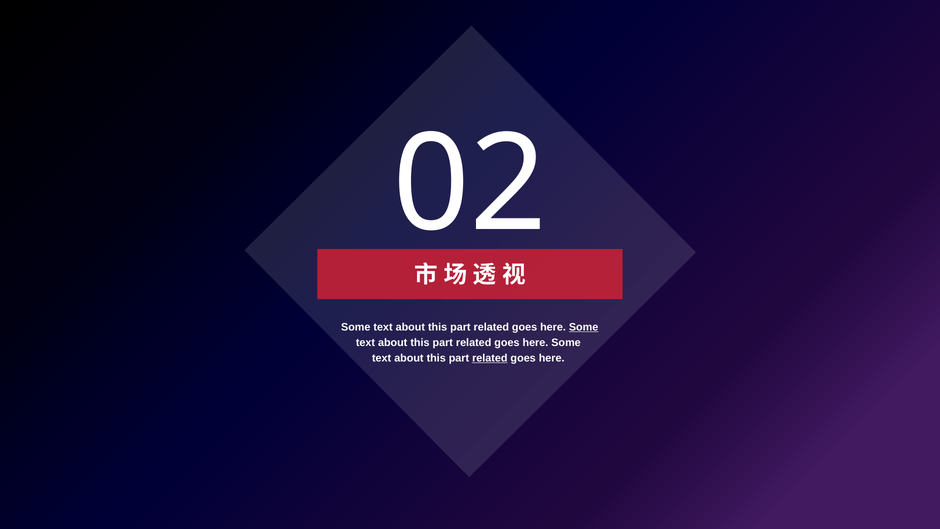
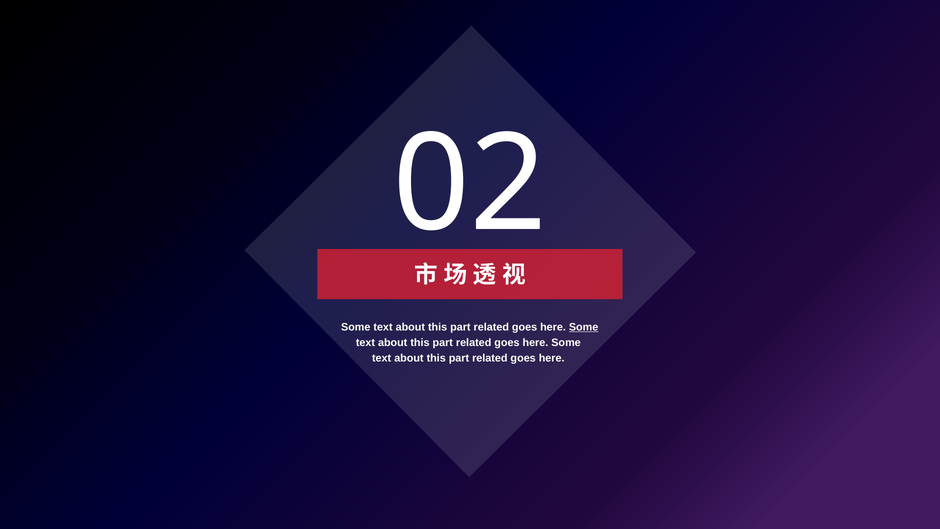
related underline: present -> none (490, 358)
